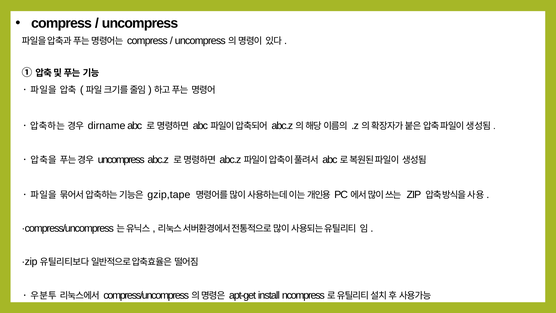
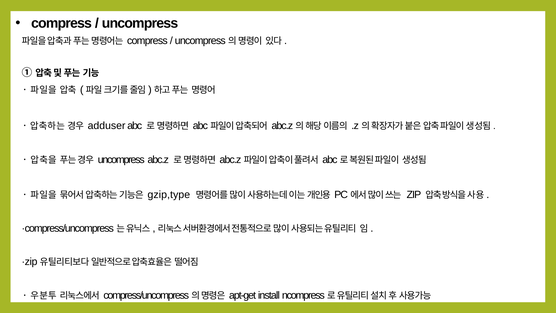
dirname: dirname -> adduser (107, 125)
gzip,tape: gzip,tape -> gzip,type (169, 194)
